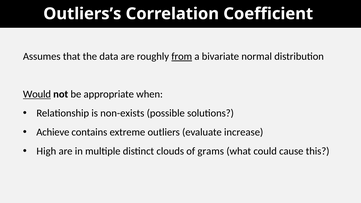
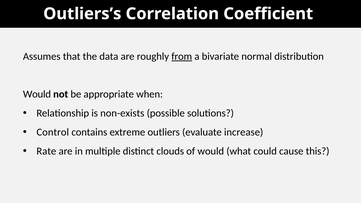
Would underline: present -> none (37, 94)
Achieve: Achieve -> Control (53, 132)
High: High -> Rate (46, 151)
of grams: grams -> would (211, 151)
